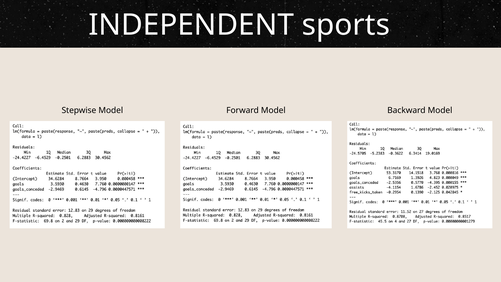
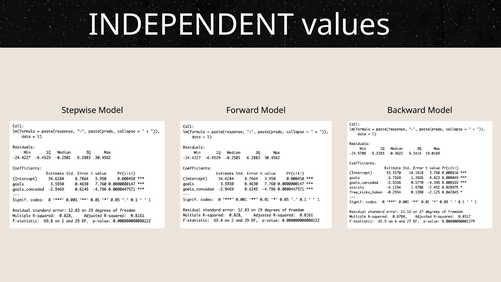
sports: sports -> values (346, 25)
